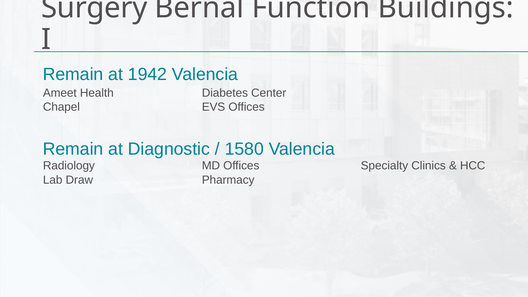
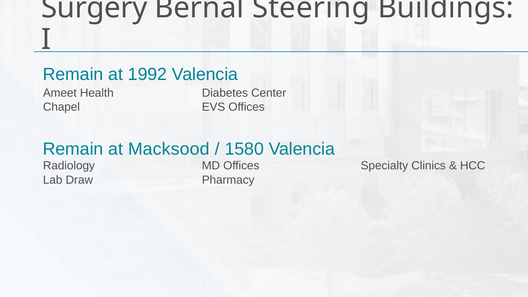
Function: Function -> Steering (311, 8)
1942: 1942 -> 1992 (147, 74)
Diagnostic: Diagnostic -> Macksood (169, 149)
